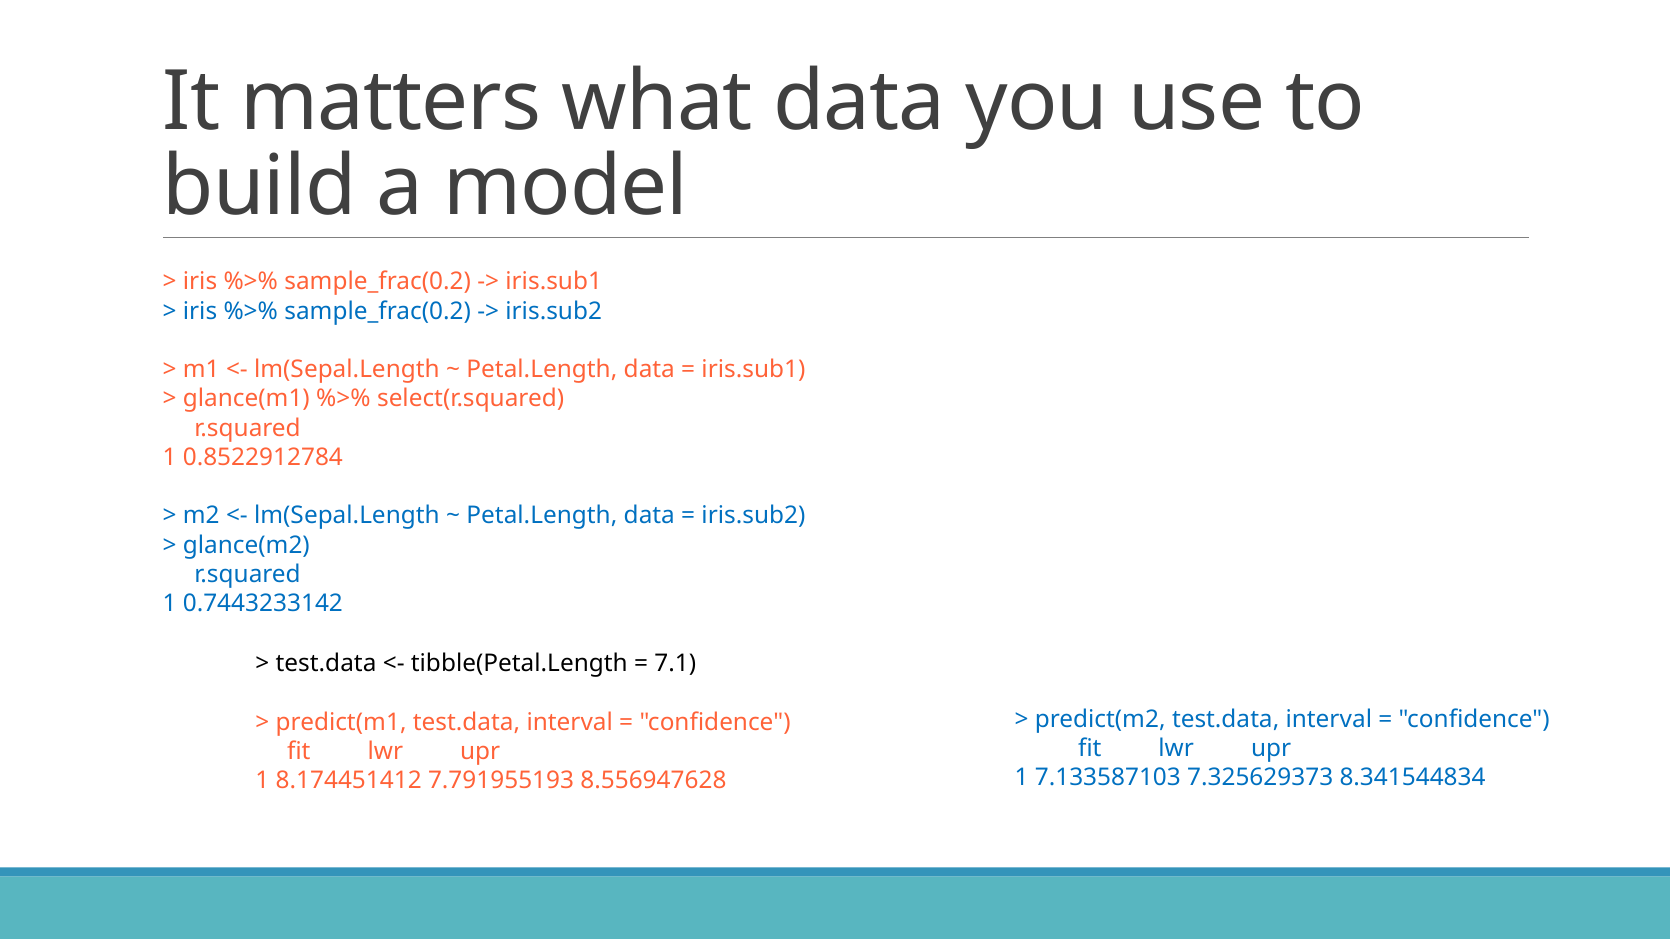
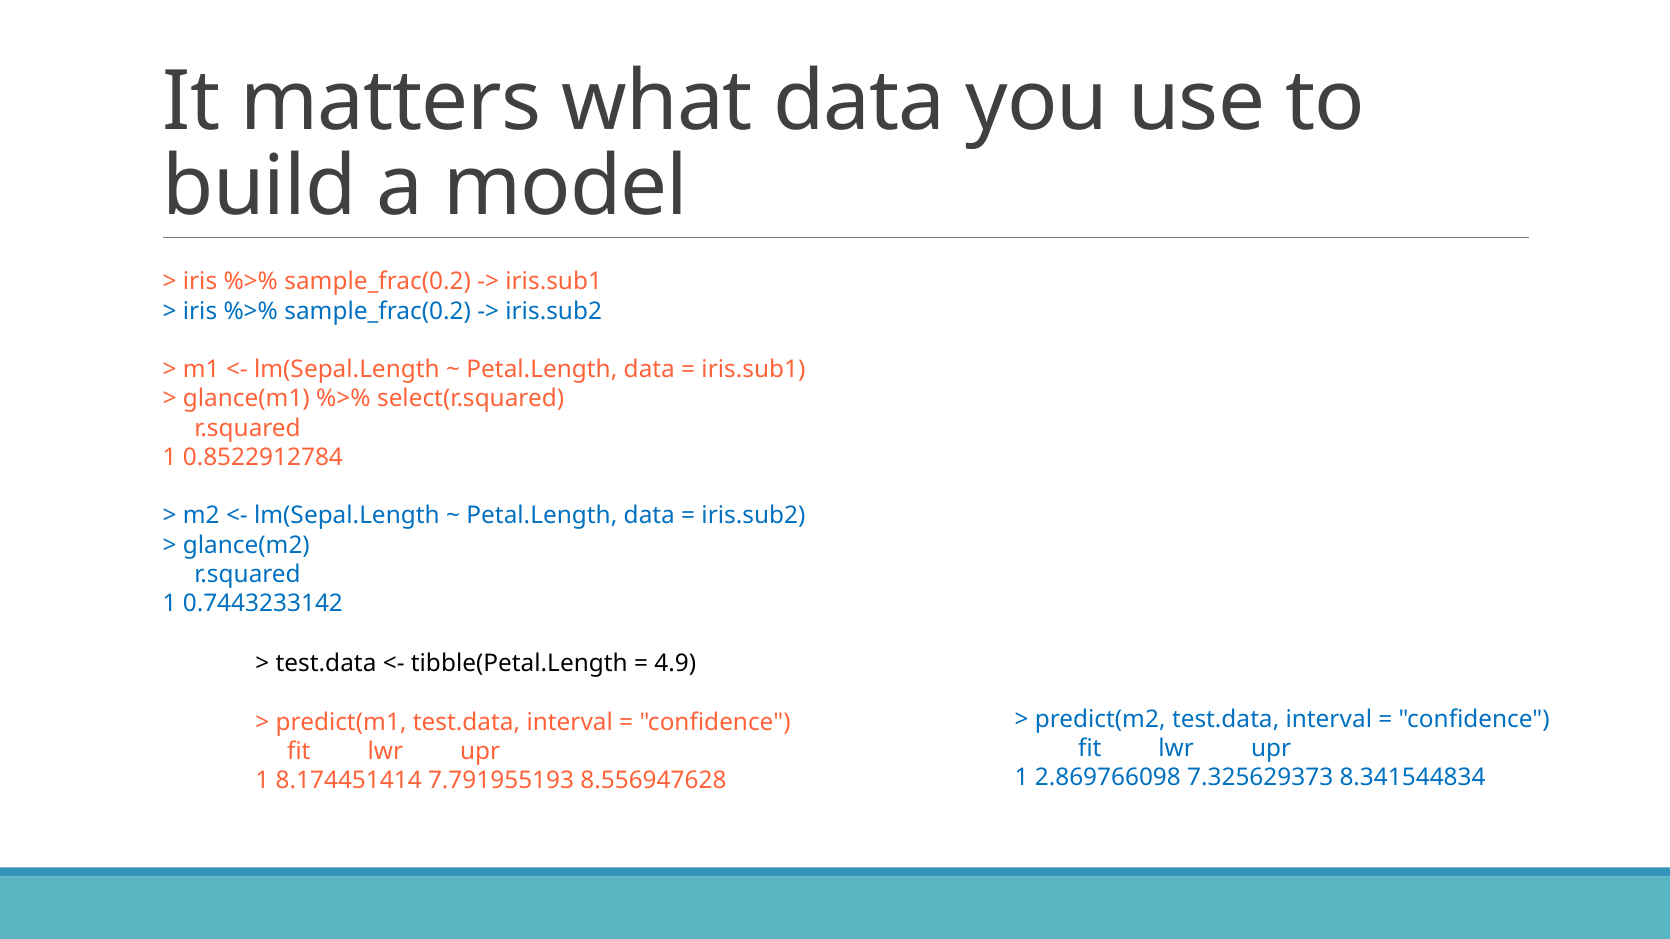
7.1: 7.1 -> 4.9 (675, 664)
7.133587103: 7.133587103 -> 2.869766098 (1108, 778)
8.174451412: 8.174451412 -> 8.174451414 (349, 781)
